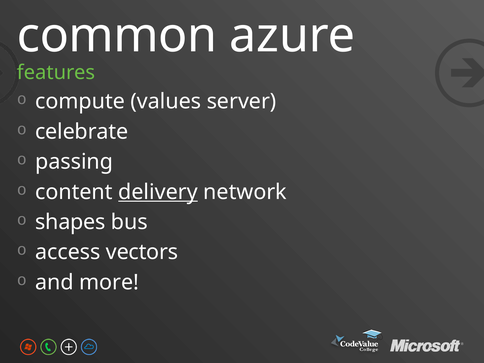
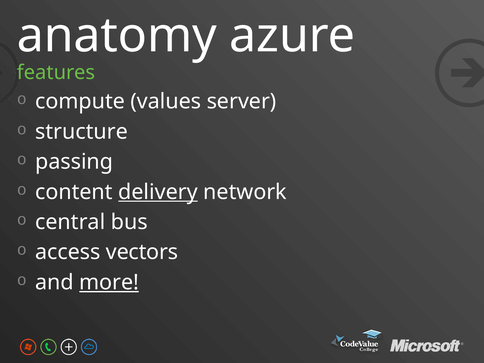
common: common -> anatomy (117, 36)
celebrate: celebrate -> structure (82, 132)
shapes: shapes -> central (70, 222)
more underline: none -> present (109, 282)
